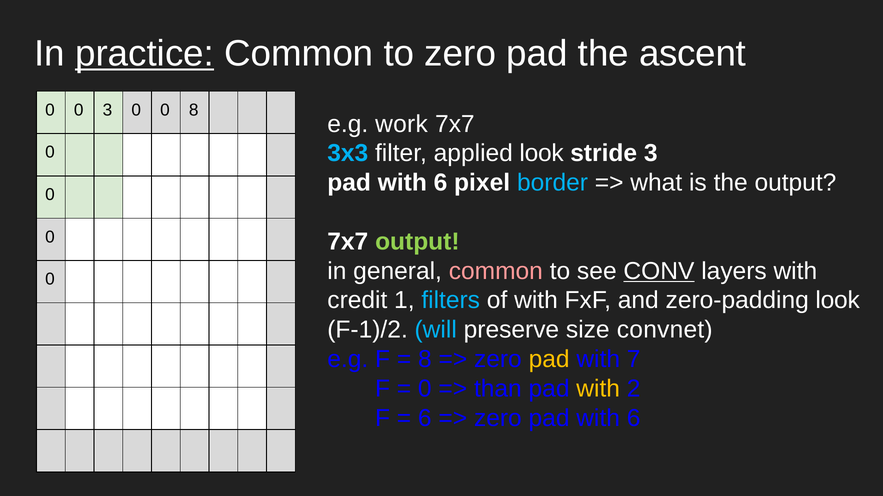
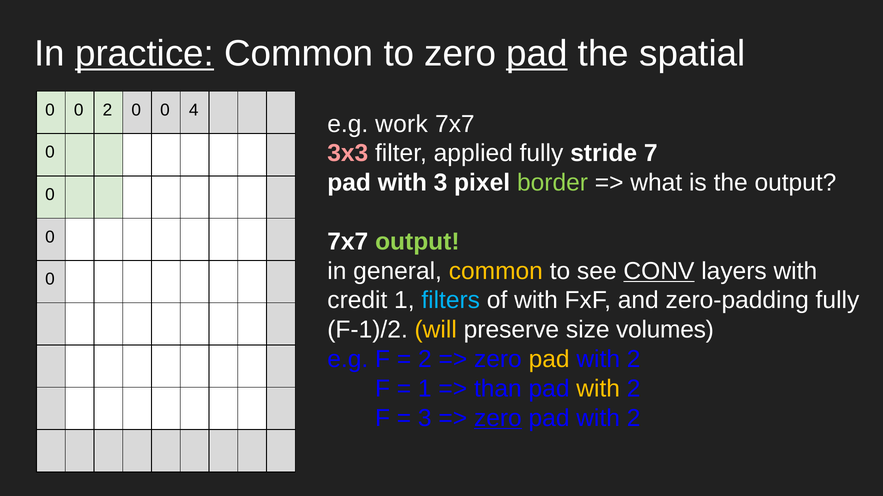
pad underline: none -> present (537, 54)
ascent: ascent -> spatial (692, 54)
0 3: 3 -> 2 (108, 110)
0 8: 8 -> 4 (194, 110)
3x3 colour: light blue -> pink (348, 154)
applied look: look -> fully (541, 154)
stride 3: 3 -> 7 (651, 154)
6: 6 -> 3 (440, 183)
border colour: light blue -> light green (553, 183)
common colour: pink -> yellow (496, 271)
zero-padding look: look -> fully (837, 301)
will colour: light blue -> yellow (436, 330)
convnet: convnet -> volumes (665, 330)
8: 8 -> 2 (425, 360)
7: 7 -> 2 (634, 360)
0: 0 -> 1 (425, 389)
6: 6 -> 3 (425, 419)
zero underline: none -> present (498, 419)
6: 6 -> 2 (634, 419)
